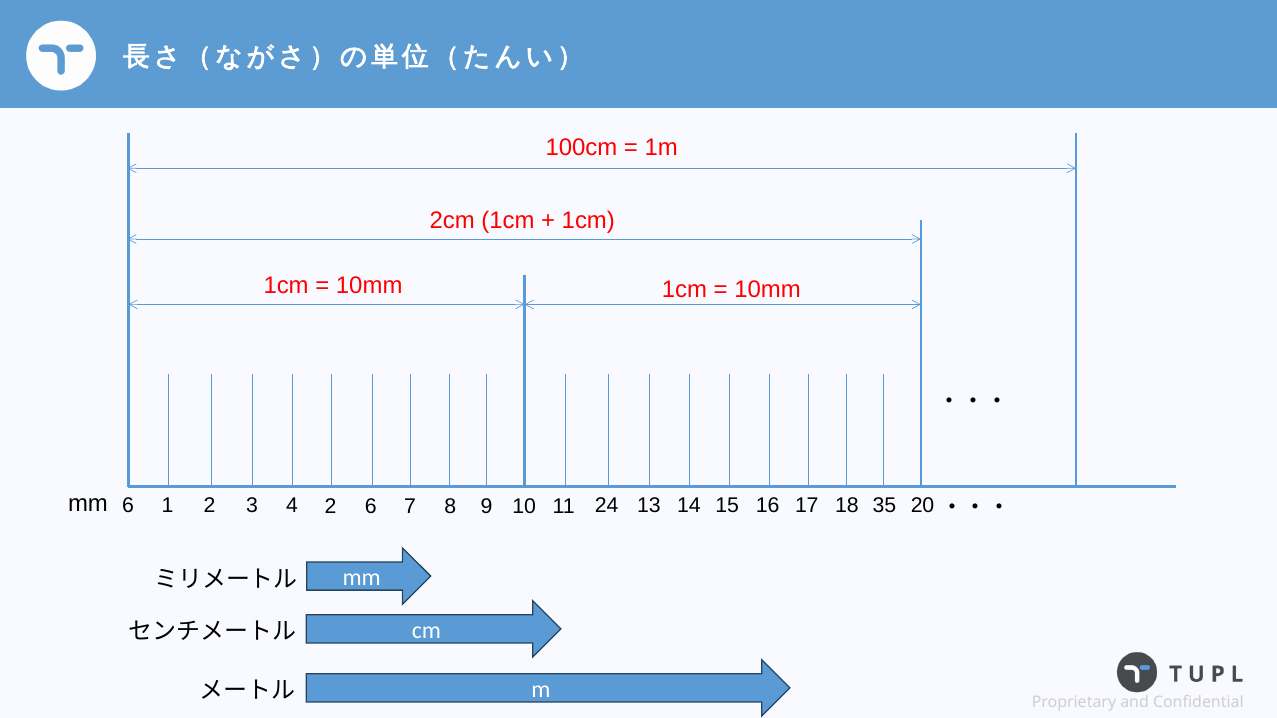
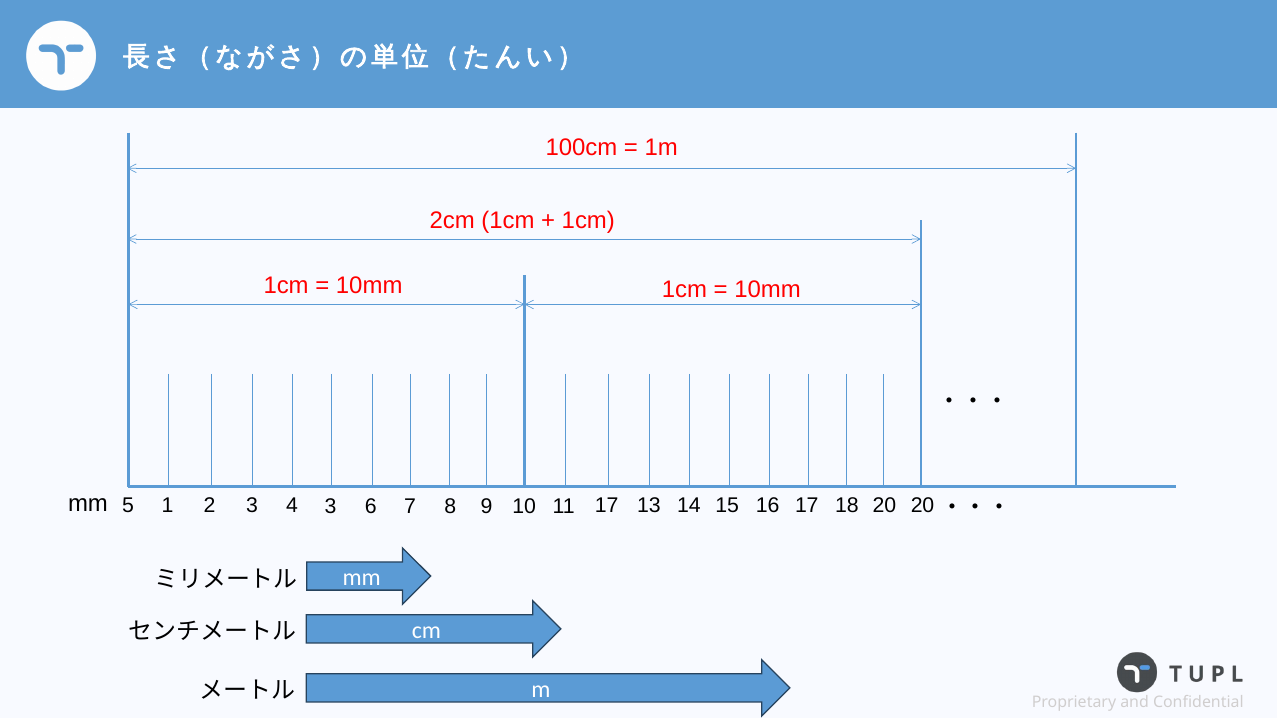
mm 6: 6 -> 5 (128, 506)
11 24: 24 -> 17 (607, 506)
18 35: 35 -> 20 (884, 506)
4 2: 2 -> 3 (330, 507)
